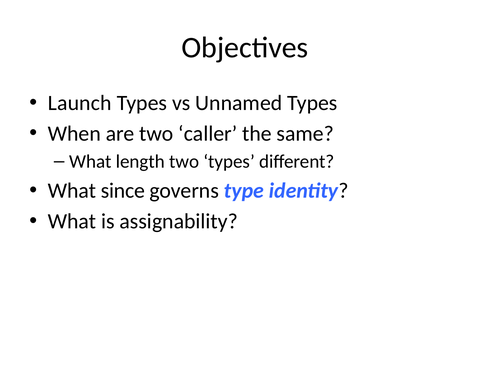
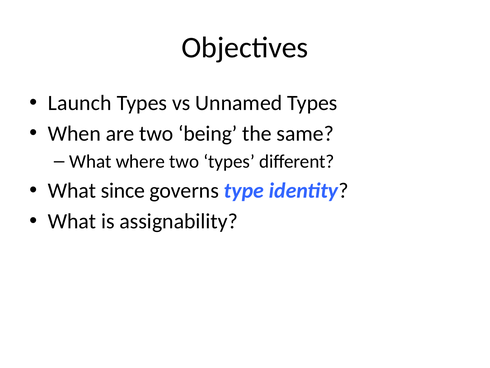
caller: caller -> being (208, 133)
length: length -> where (140, 161)
